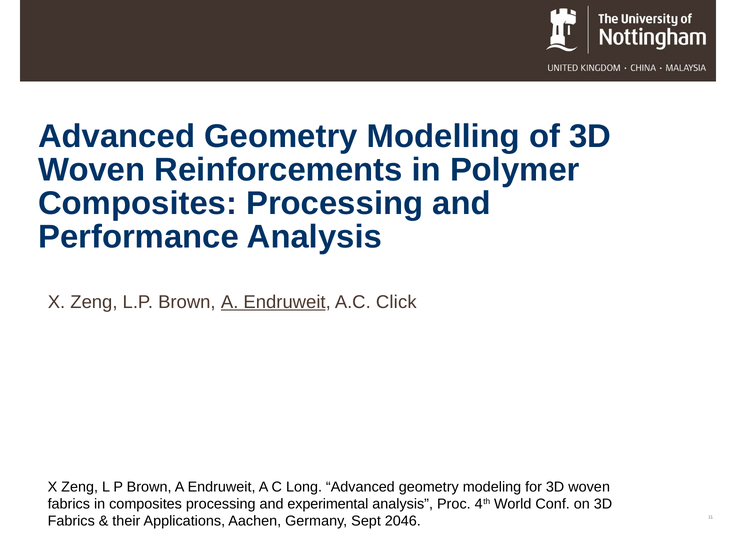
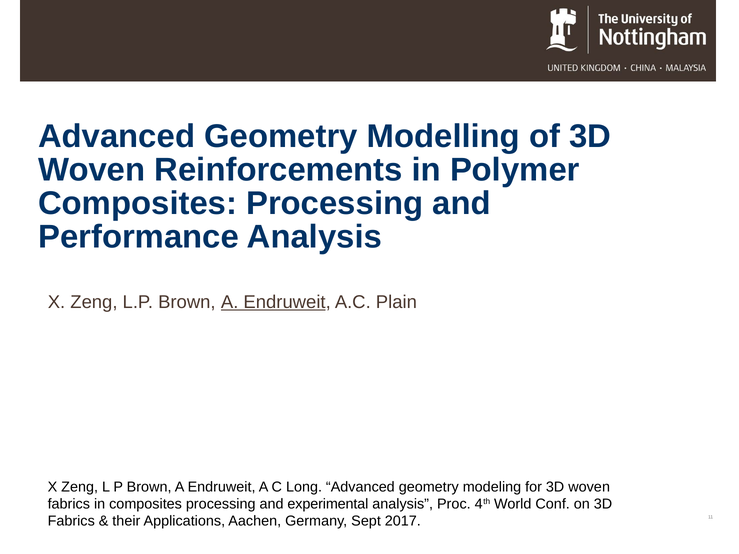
Click: Click -> Plain (396, 302)
2046: 2046 -> 2017 (403, 521)
